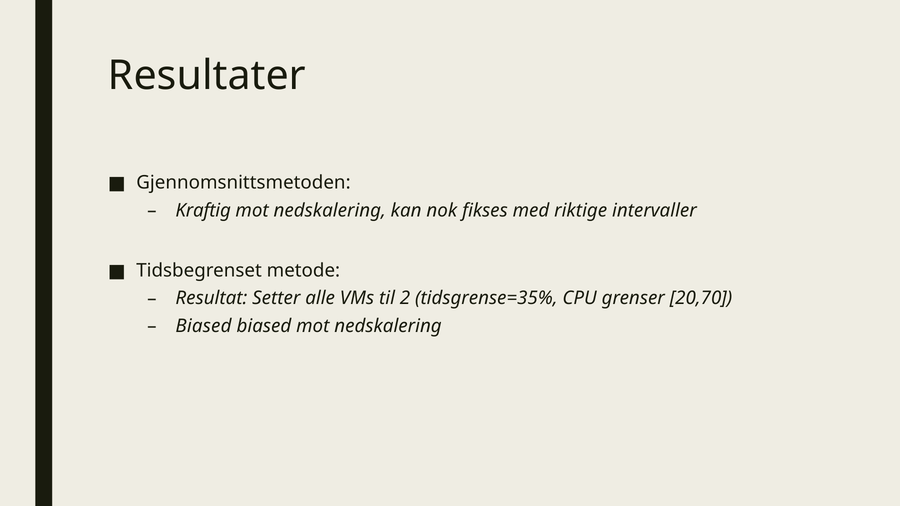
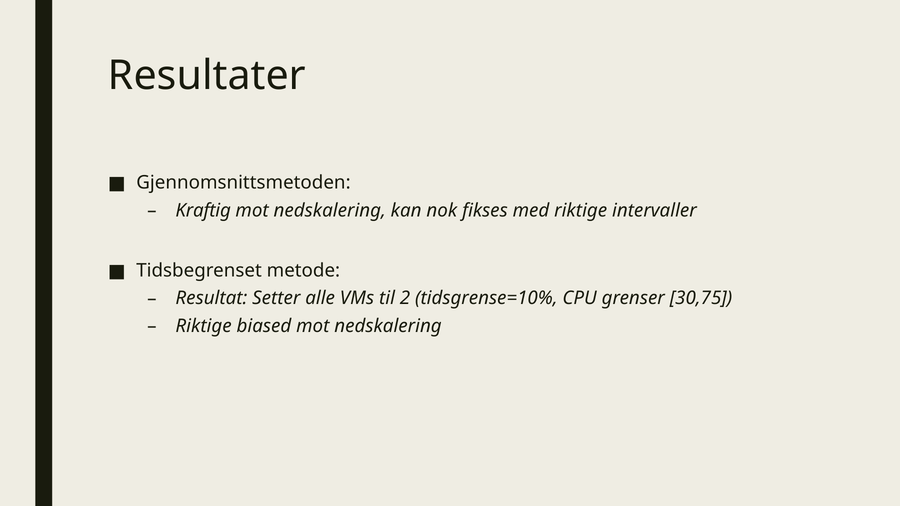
tidsgrense=35%: tidsgrense=35% -> tidsgrense=10% (486, 298)
20,70: 20,70 -> 30,75 (701, 298)
Biased: Biased -> Riktige (204, 326)
